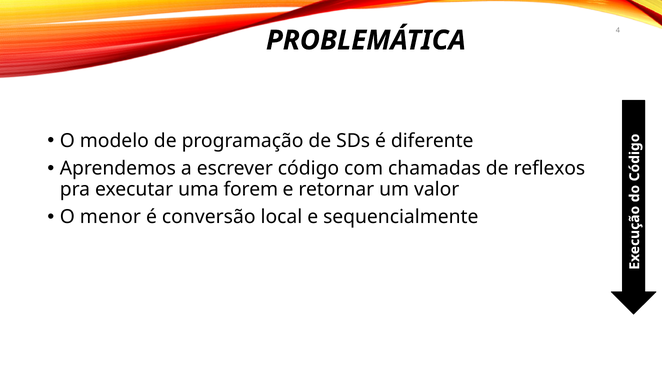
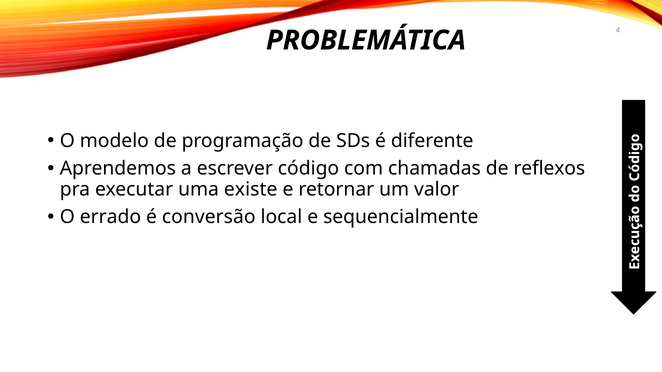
forem: forem -> existe (251, 189)
menor: menor -> errado (110, 217)
